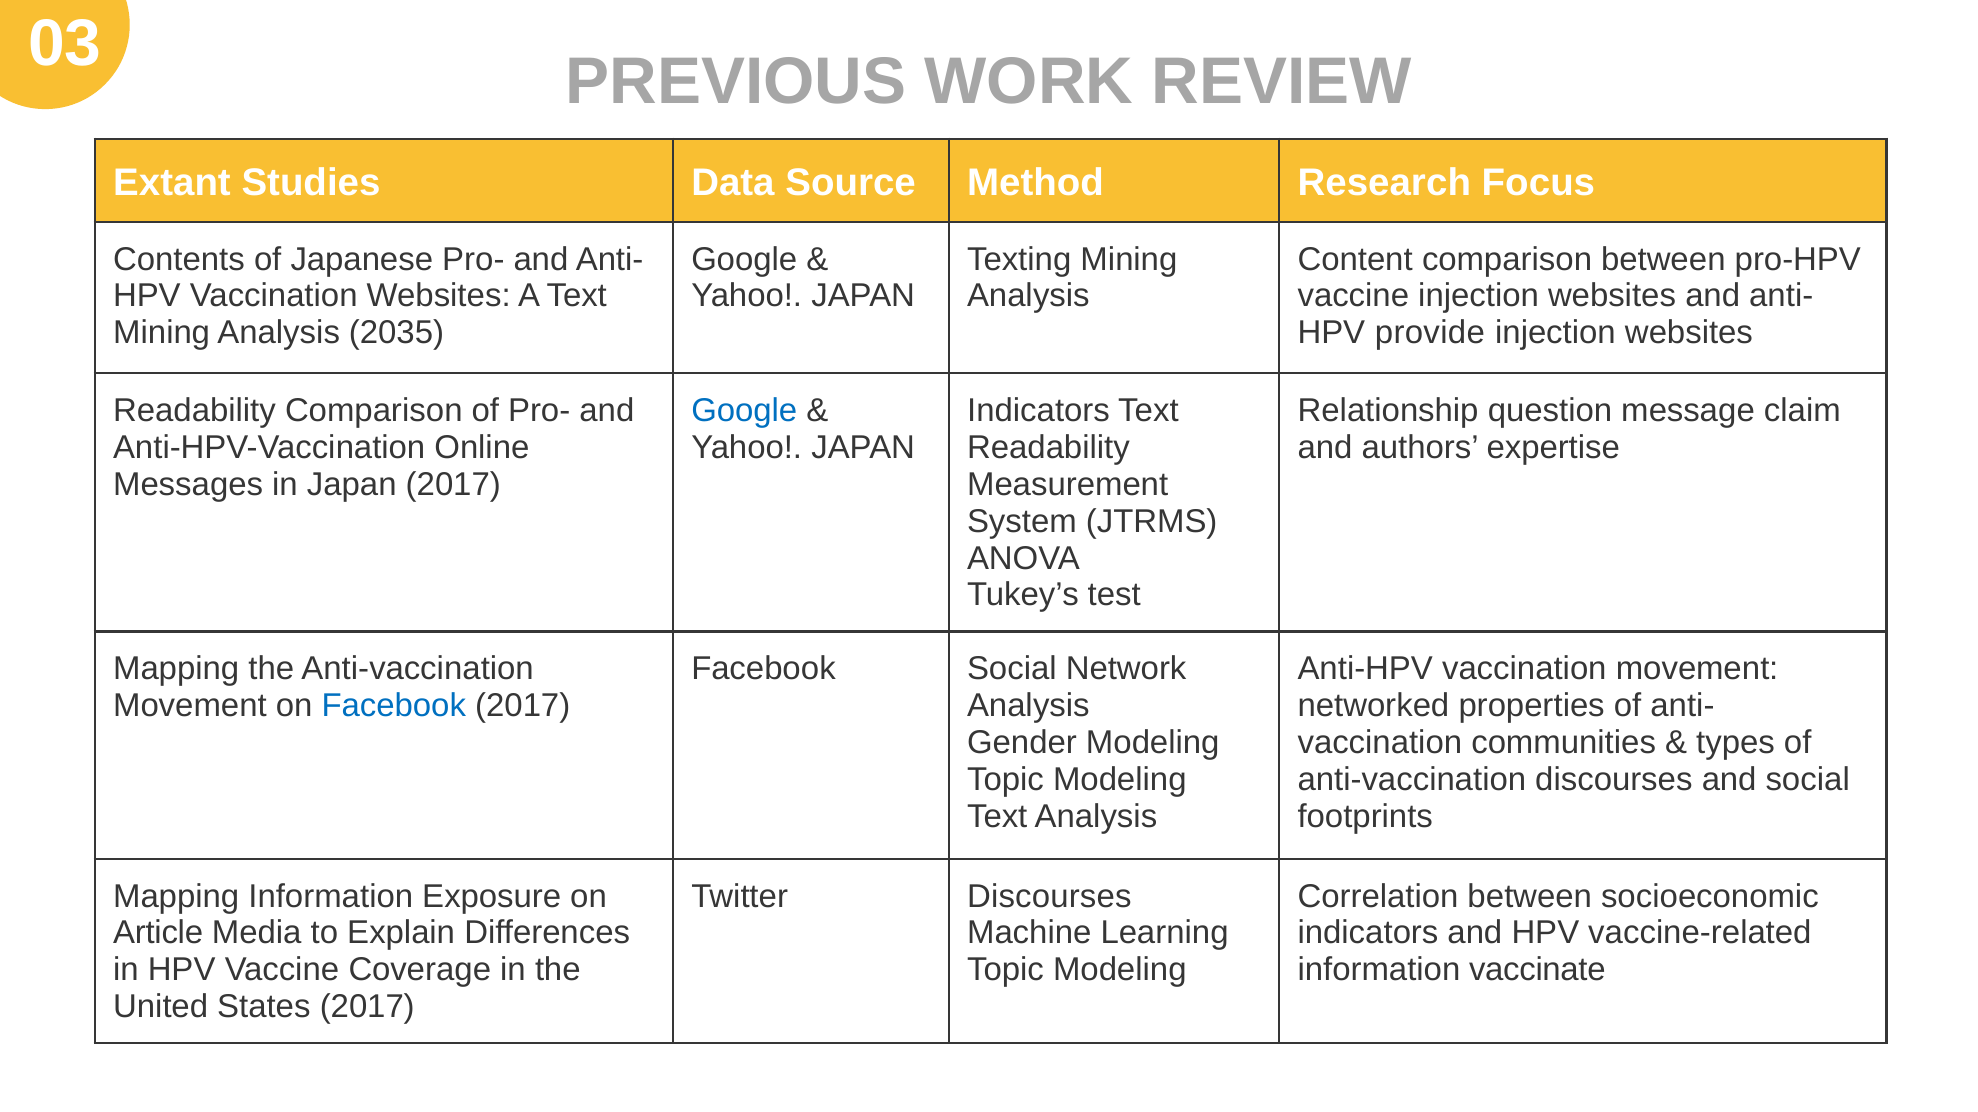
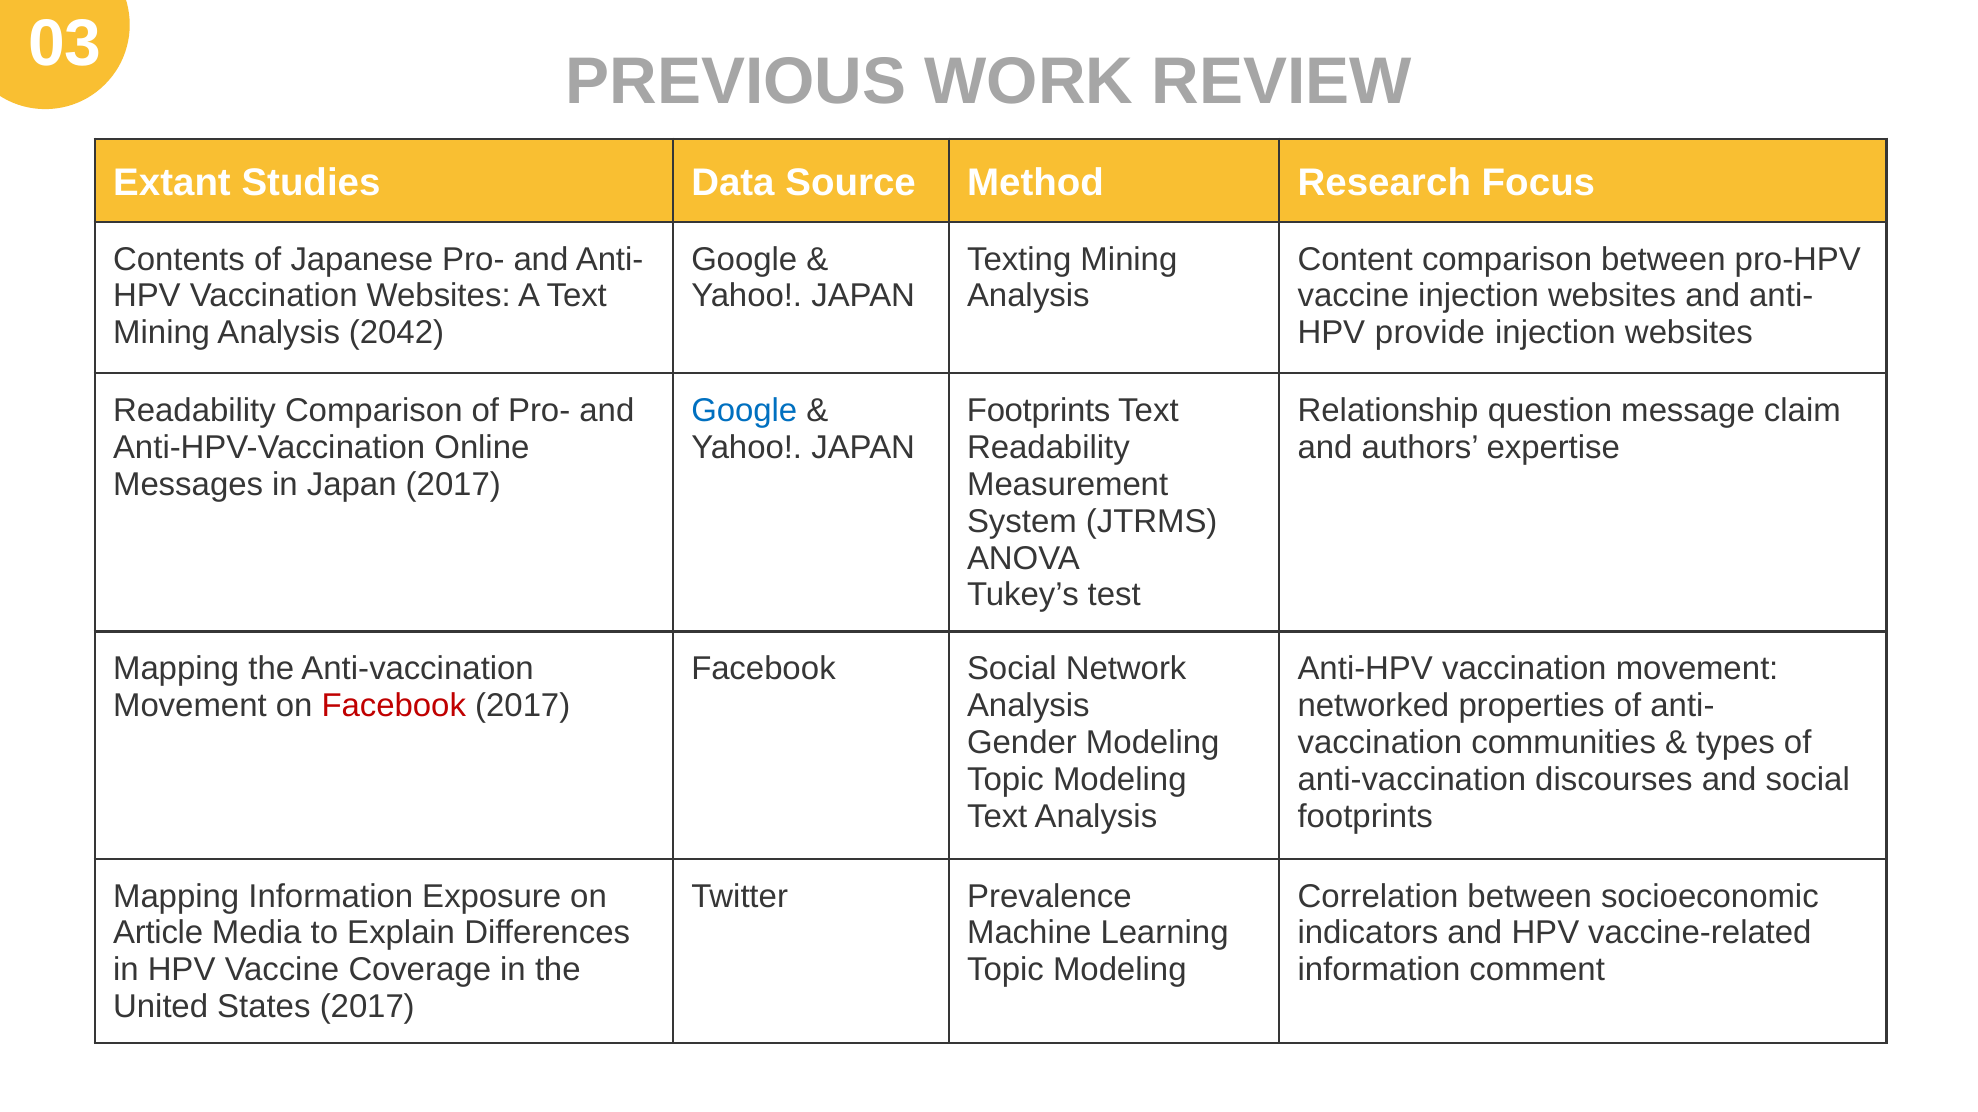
2035: 2035 -> 2042 (396, 333)
Indicators: Indicators -> Footprints (1039, 411)
Facebook colour: blue -> red (394, 706)
Twitter Discourses: Discourses -> Prevalence (1049, 897)
vaccinate: vaccinate -> comment (1537, 971)
